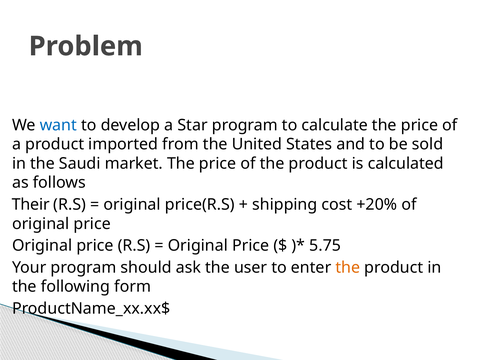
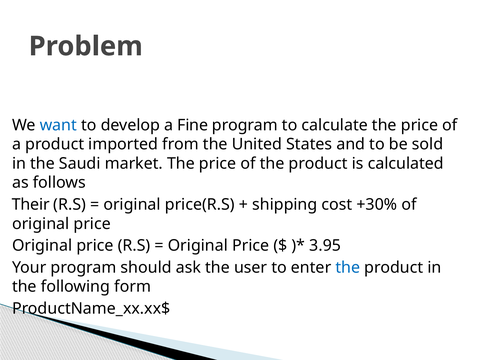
Star: Star -> Fine (193, 125)
+20%: +20% -> +30% (377, 205)
5.75: 5.75 -> 3.95 (325, 246)
the colour: orange -> blue (348, 267)
